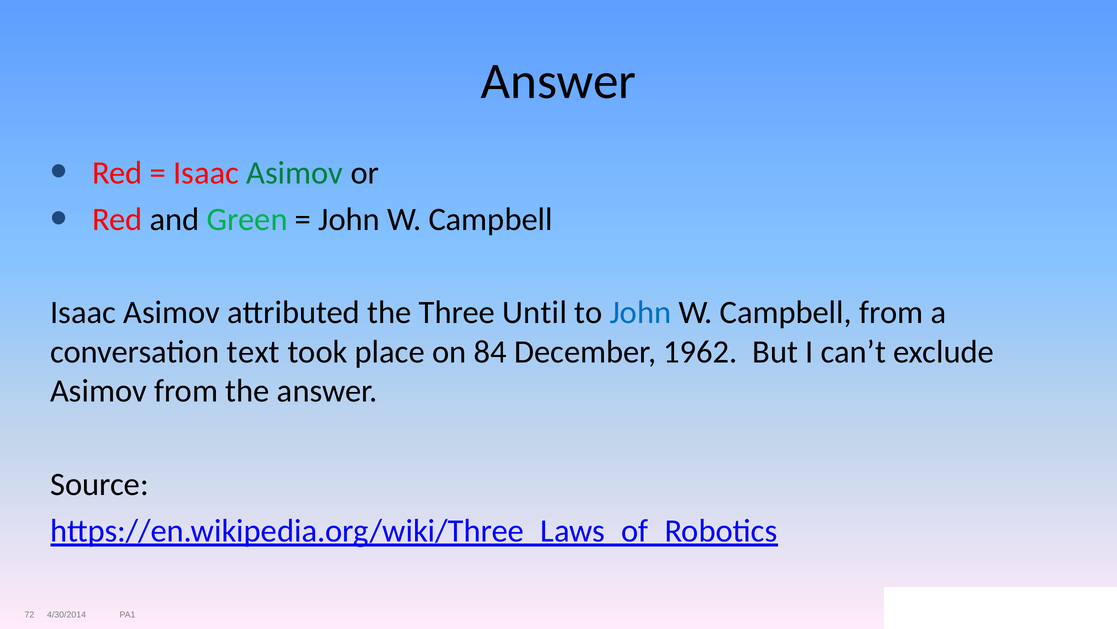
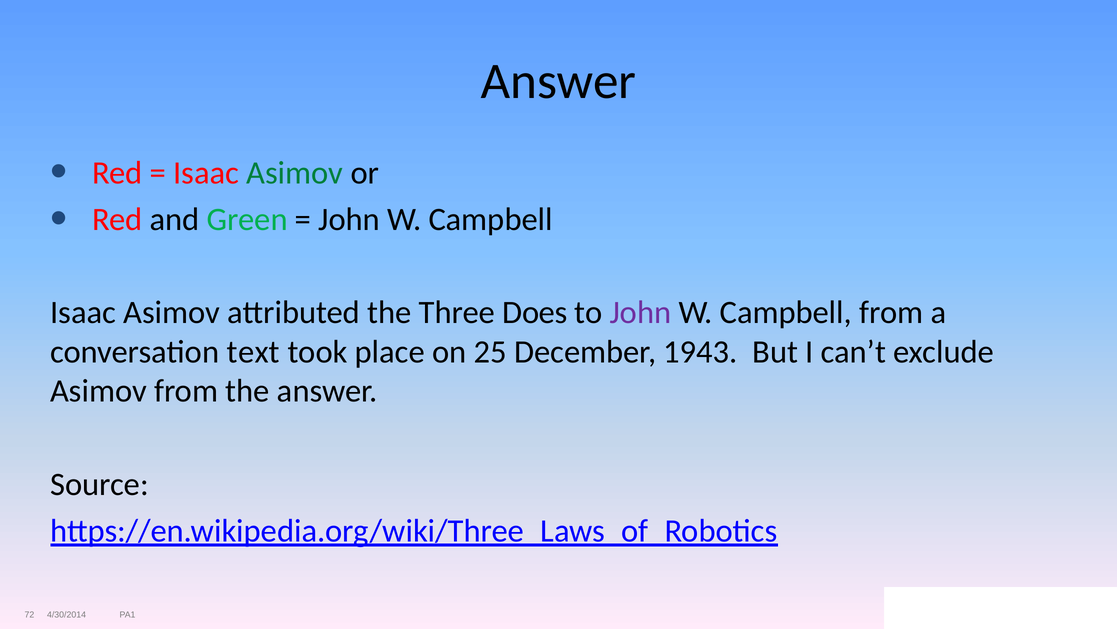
Until: Until -> Does (535, 312)
John colour: blue -> purple (640, 312)
84: 84 -> 25 (490, 351)
1962: 1962 -> 1943 (701, 351)
